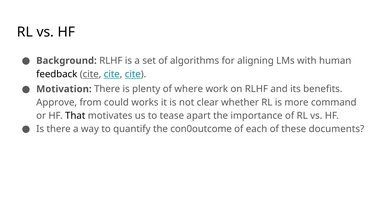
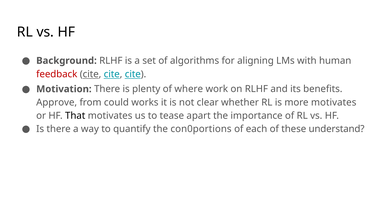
feedback colour: black -> red (57, 74)
more command: command -> motivates (334, 102)
con0outcome: con0outcome -> con0portions (201, 129)
documents: documents -> understand (337, 129)
